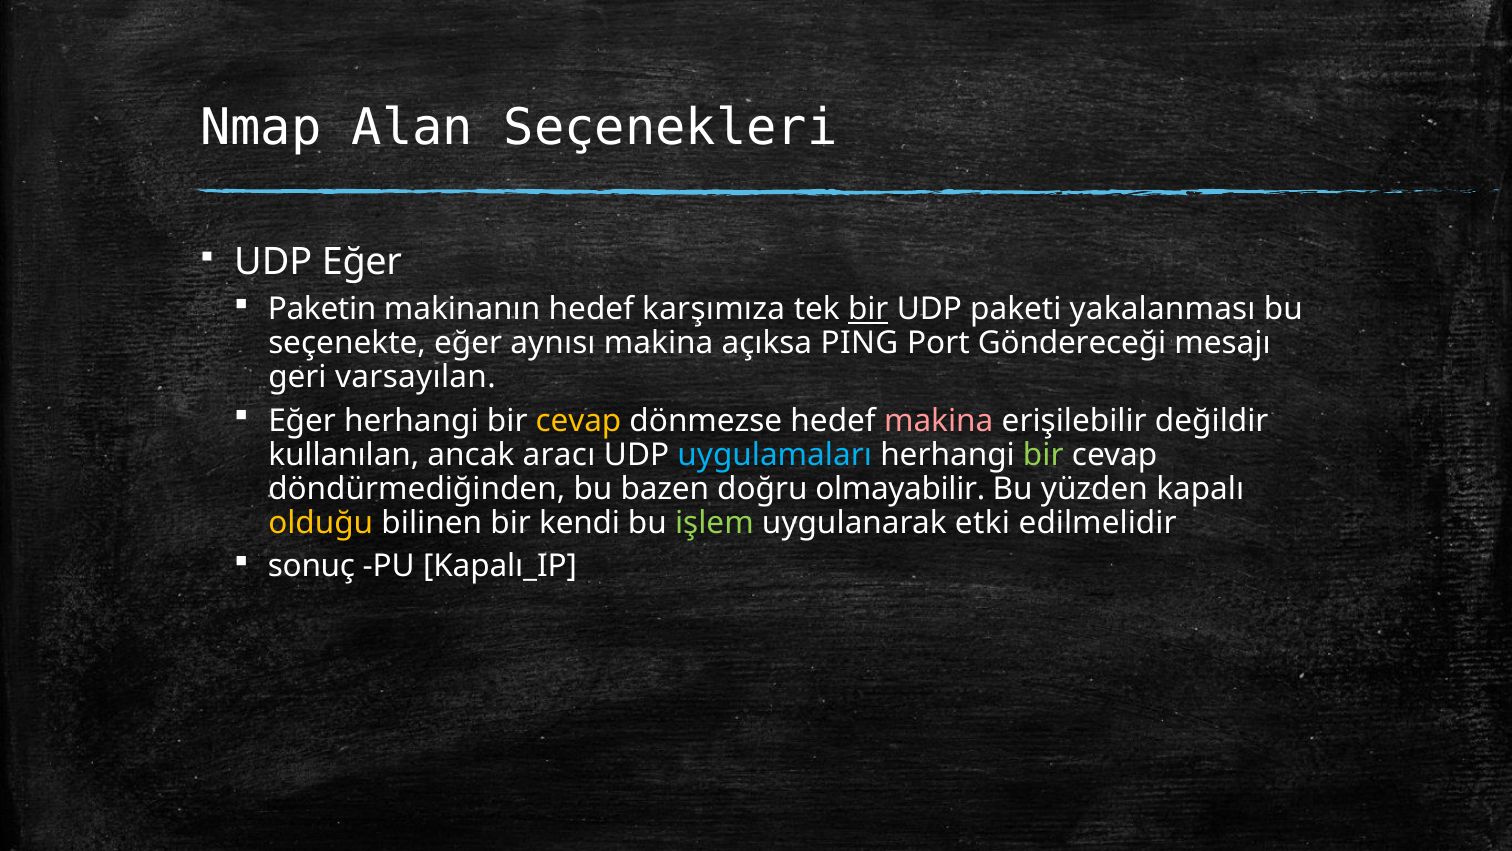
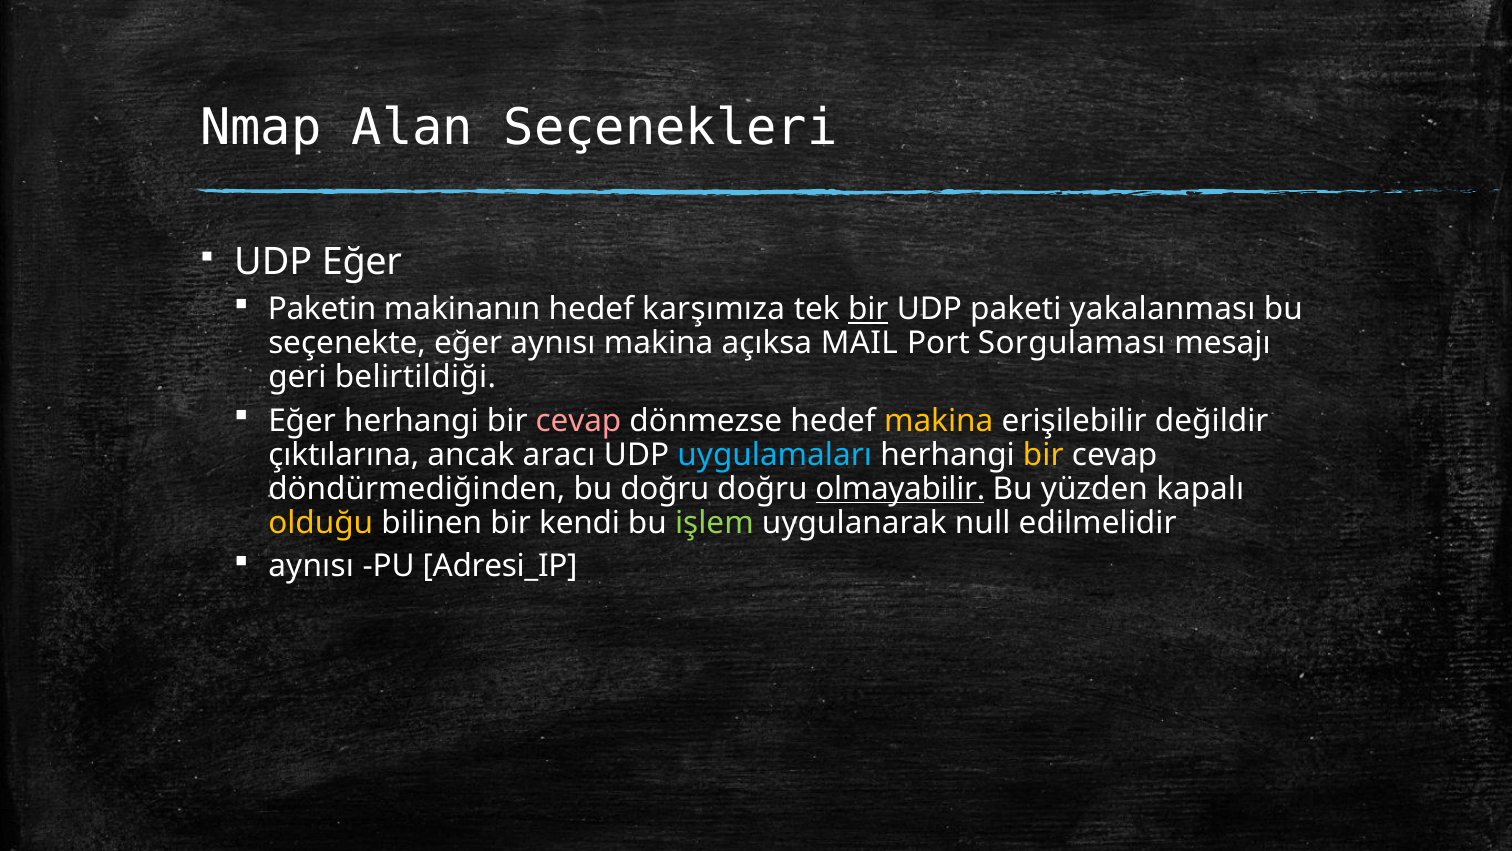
PING: PING -> MAIL (859, 343)
Göndereceği: Göndereceği -> Sorgulaması (1072, 343)
varsayılan: varsayılan -> belirtildiği (415, 377)
cevap colour: yellow -> pink (579, 421)
makina colour: pink -> yellow (939, 421)
kullanılan: kullanılan -> çıktılarına (344, 455)
bir colour: light green -> yellow (1043, 455)
bu bazen: bazen -> doğru (665, 489)
olmayabilir underline: none -> present (900, 489)
etki: etki -> null (983, 523)
sonuç: sonuç -> aynısı (311, 566)
Kapalı_IP: Kapalı_IP -> Adresi_IP (500, 566)
